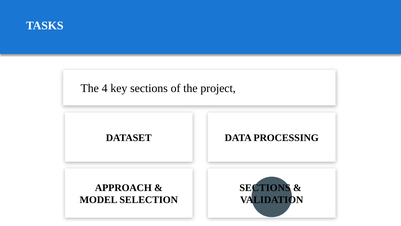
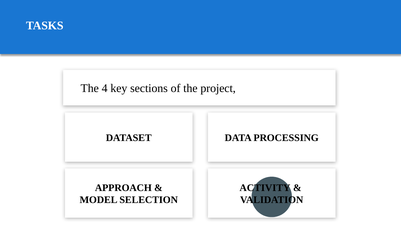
SECTIONS: SECTIONS -> ACTIVITY (265, 187)
